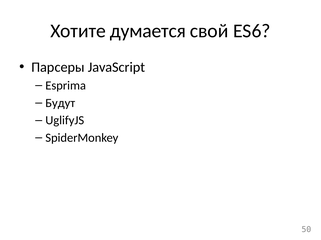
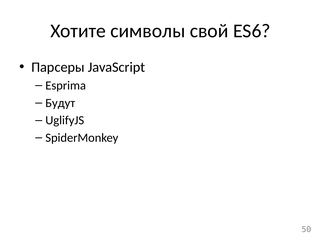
думается: думается -> символы (148, 31)
